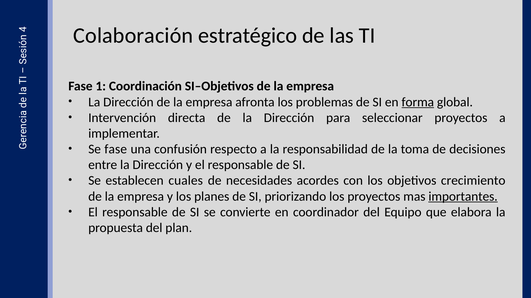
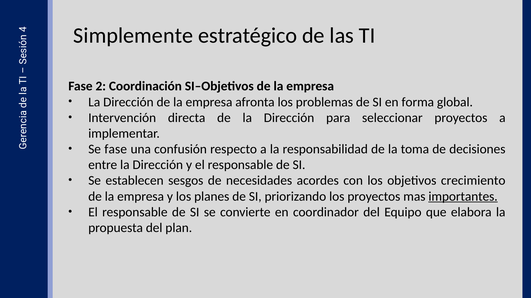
Colaboración: Colaboración -> Simplemente (133, 36)
1: 1 -> 2 (101, 86)
forma underline: present -> none (418, 102)
cuales: cuales -> sesgos (186, 181)
